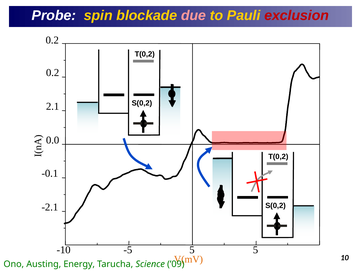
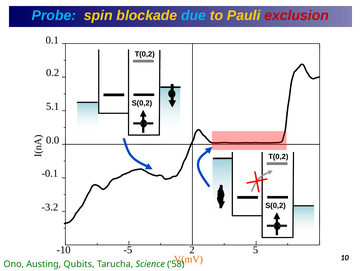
Probe colour: white -> light blue (54, 15)
due colour: pink -> light blue (194, 15)
0.2: 0.2 -> 0.1 (52, 40)
2.1: 2.1 -> 5.1 (53, 106)
-2.1: -2.1 -> -3.2 (50, 207)
-5 5: 5 -> 2 (192, 250)
Energy: Energy -> Qubits (79, 264)
’09: ’09 -> ’58 (176, 264)
